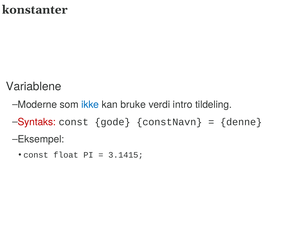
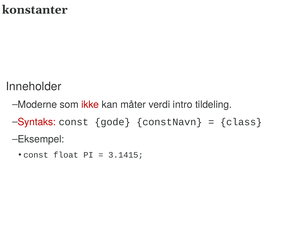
Variablene: Variablene -> Inneholder (34, 86)
ikke colour: blue -> red (90, 104)
bruke: bruke -> måter (133, 104)
denne: denne -> class (241, 122)
